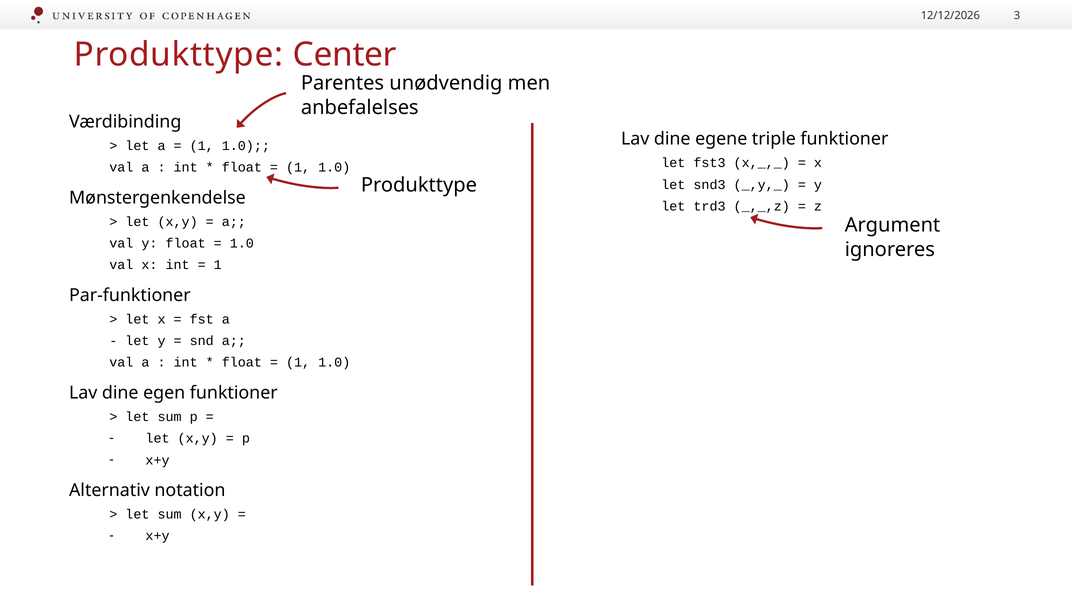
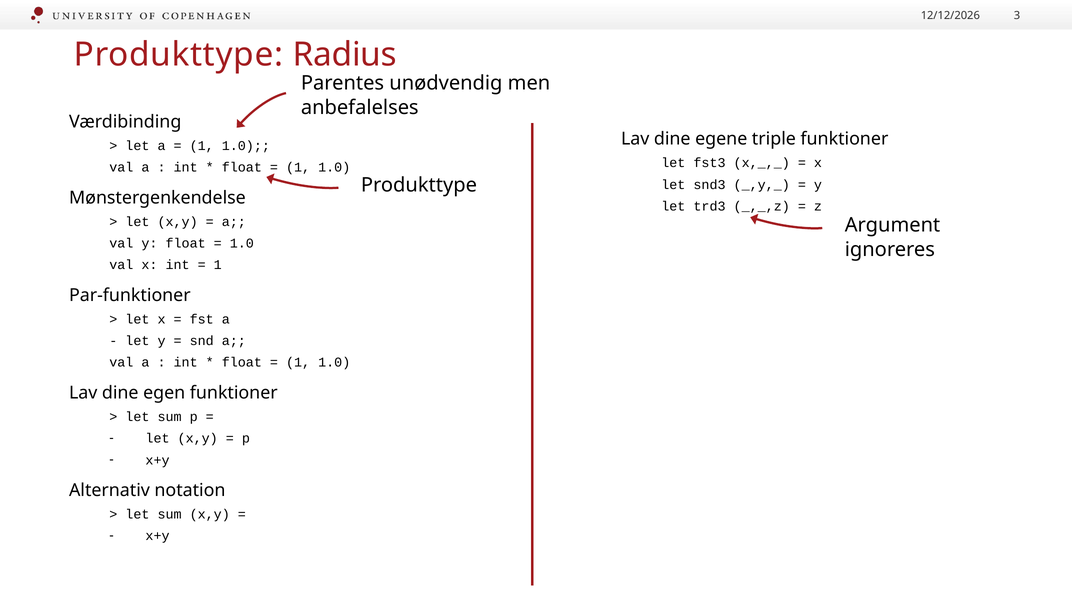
Center: Center -> Radius (345, 55)
